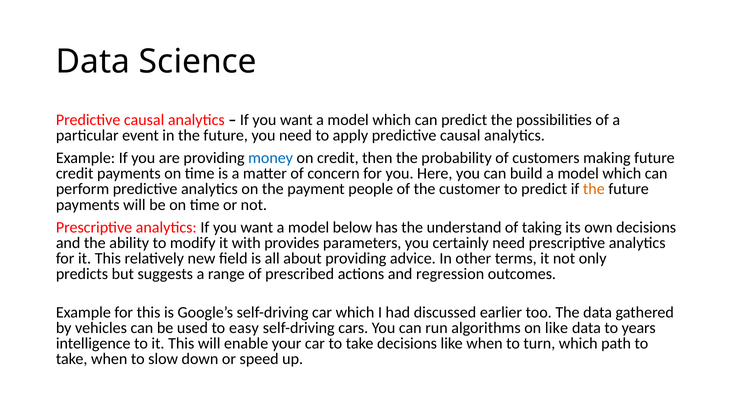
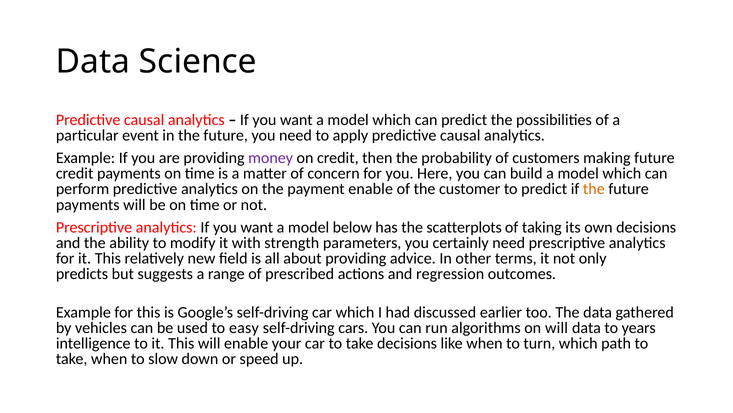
money colour: blue -> purple (271, 158)
payment people: people -> enable (371, 189)
understand: understand -> scatterplots (464, 227)
provides: provides -> strength (292, 242)
on like: like -> will (557, 327)
